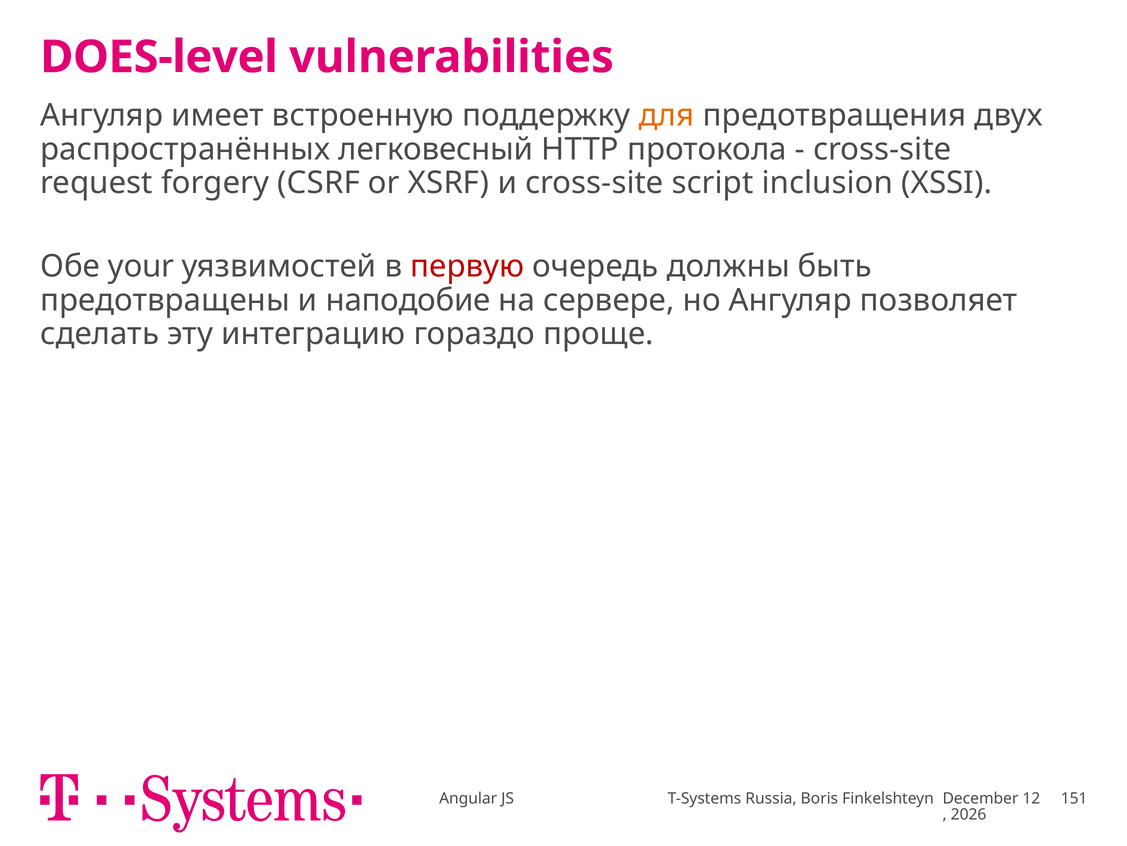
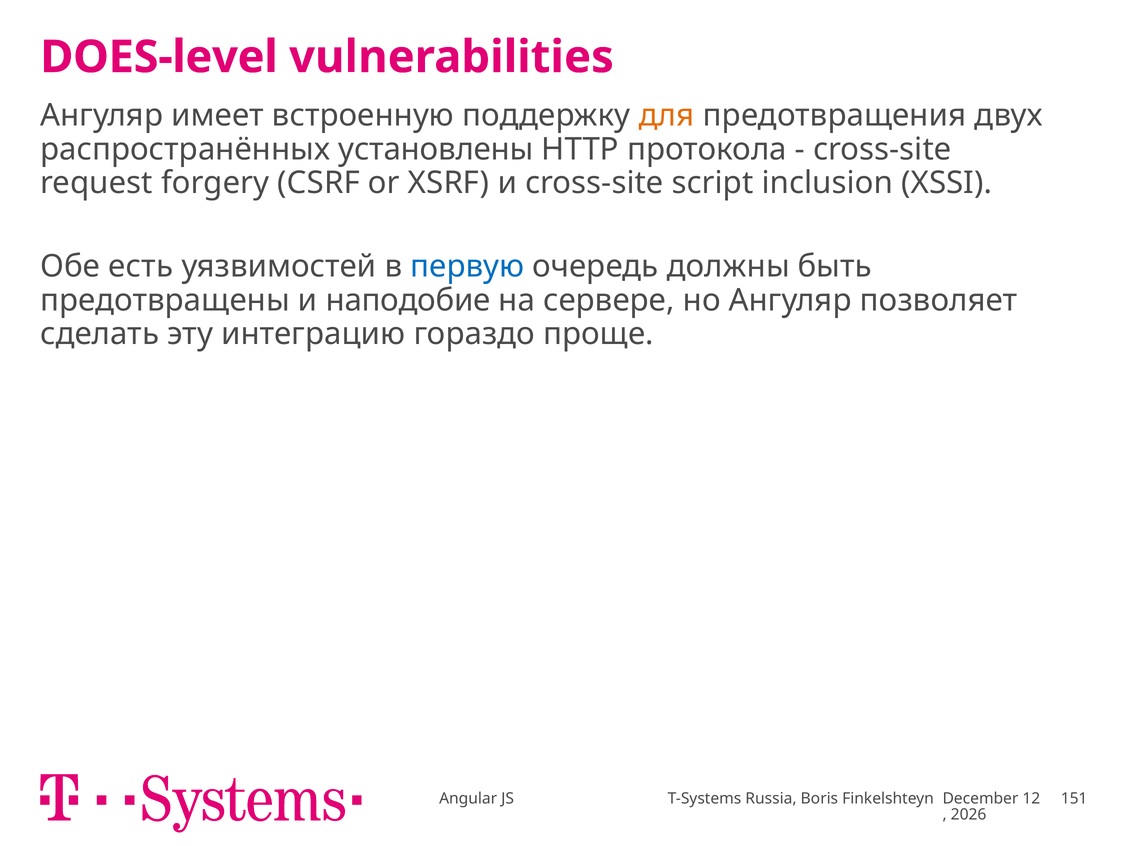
легковесный: легковесный -> установлены (436, 149)
your: your -> есть (141, 266)
первую colour: red -> blue (467, 266)
